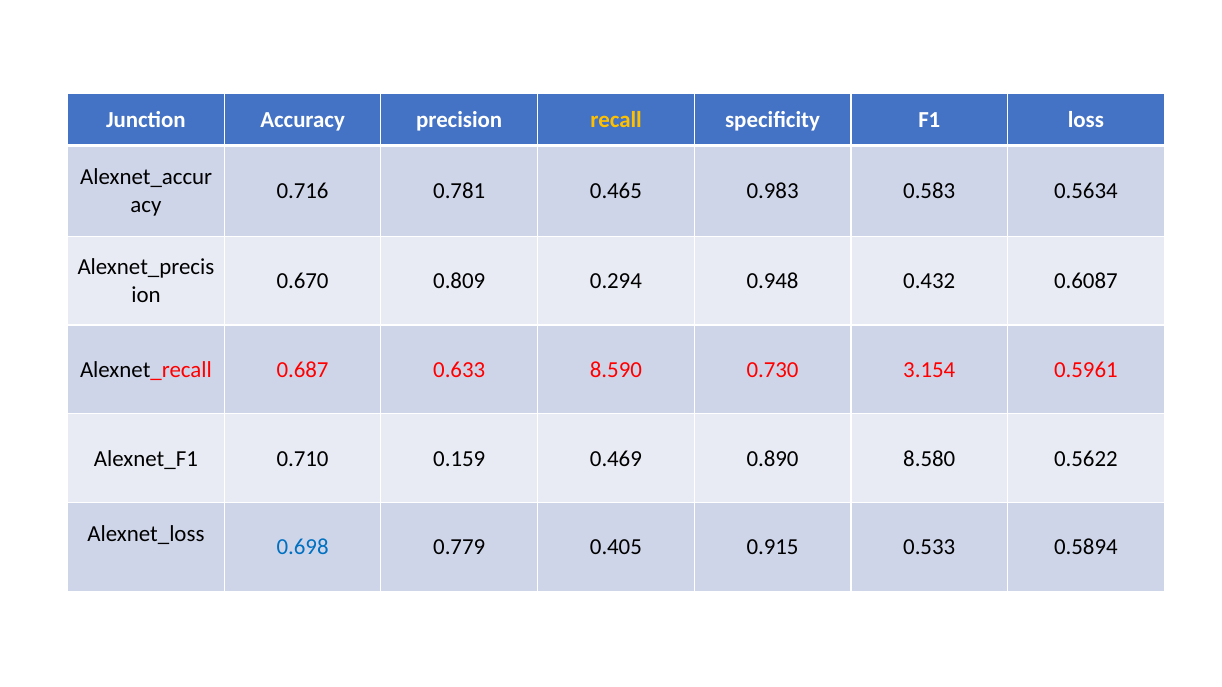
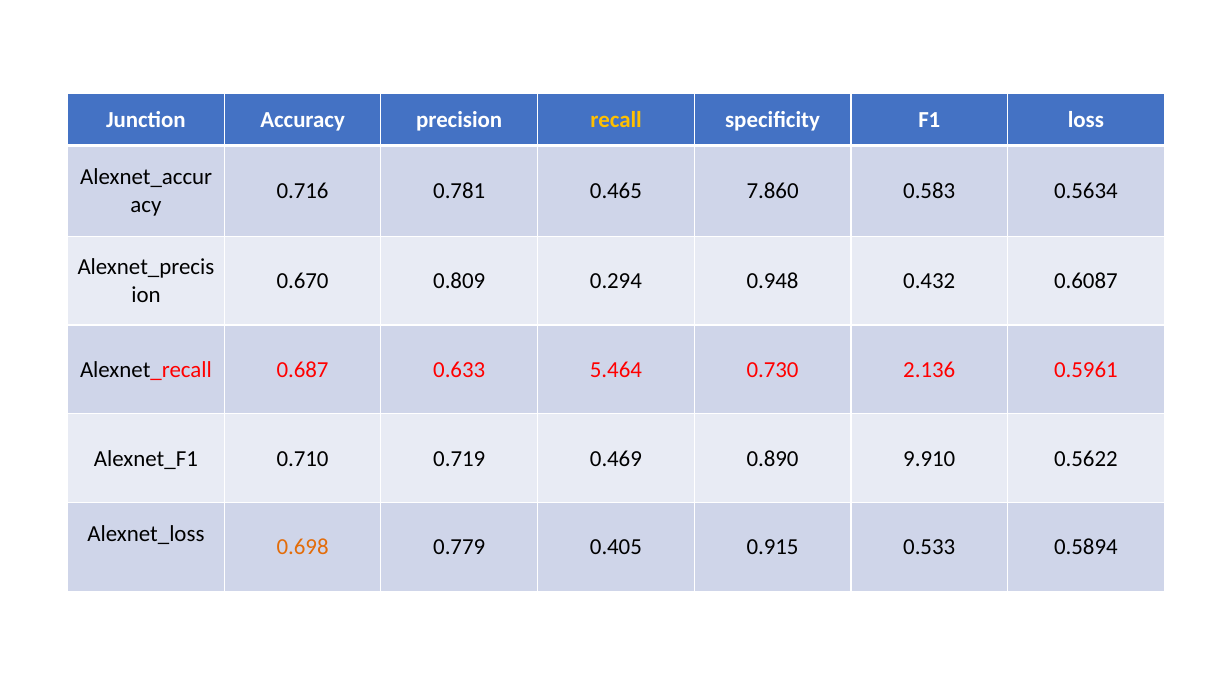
0.983: 0.983 -> 7.860 (773, 191)
8.590: 8.590 -> 5.464 (616, 370)
3.154: 3.154 -> 2.136 (929, 370)
0.159: 0.159 -> 0.719 (459, 459)
8.580: 8.580 -> 9.910 (929, 459)
0.698 colour: blue -> orange (303, 548)
